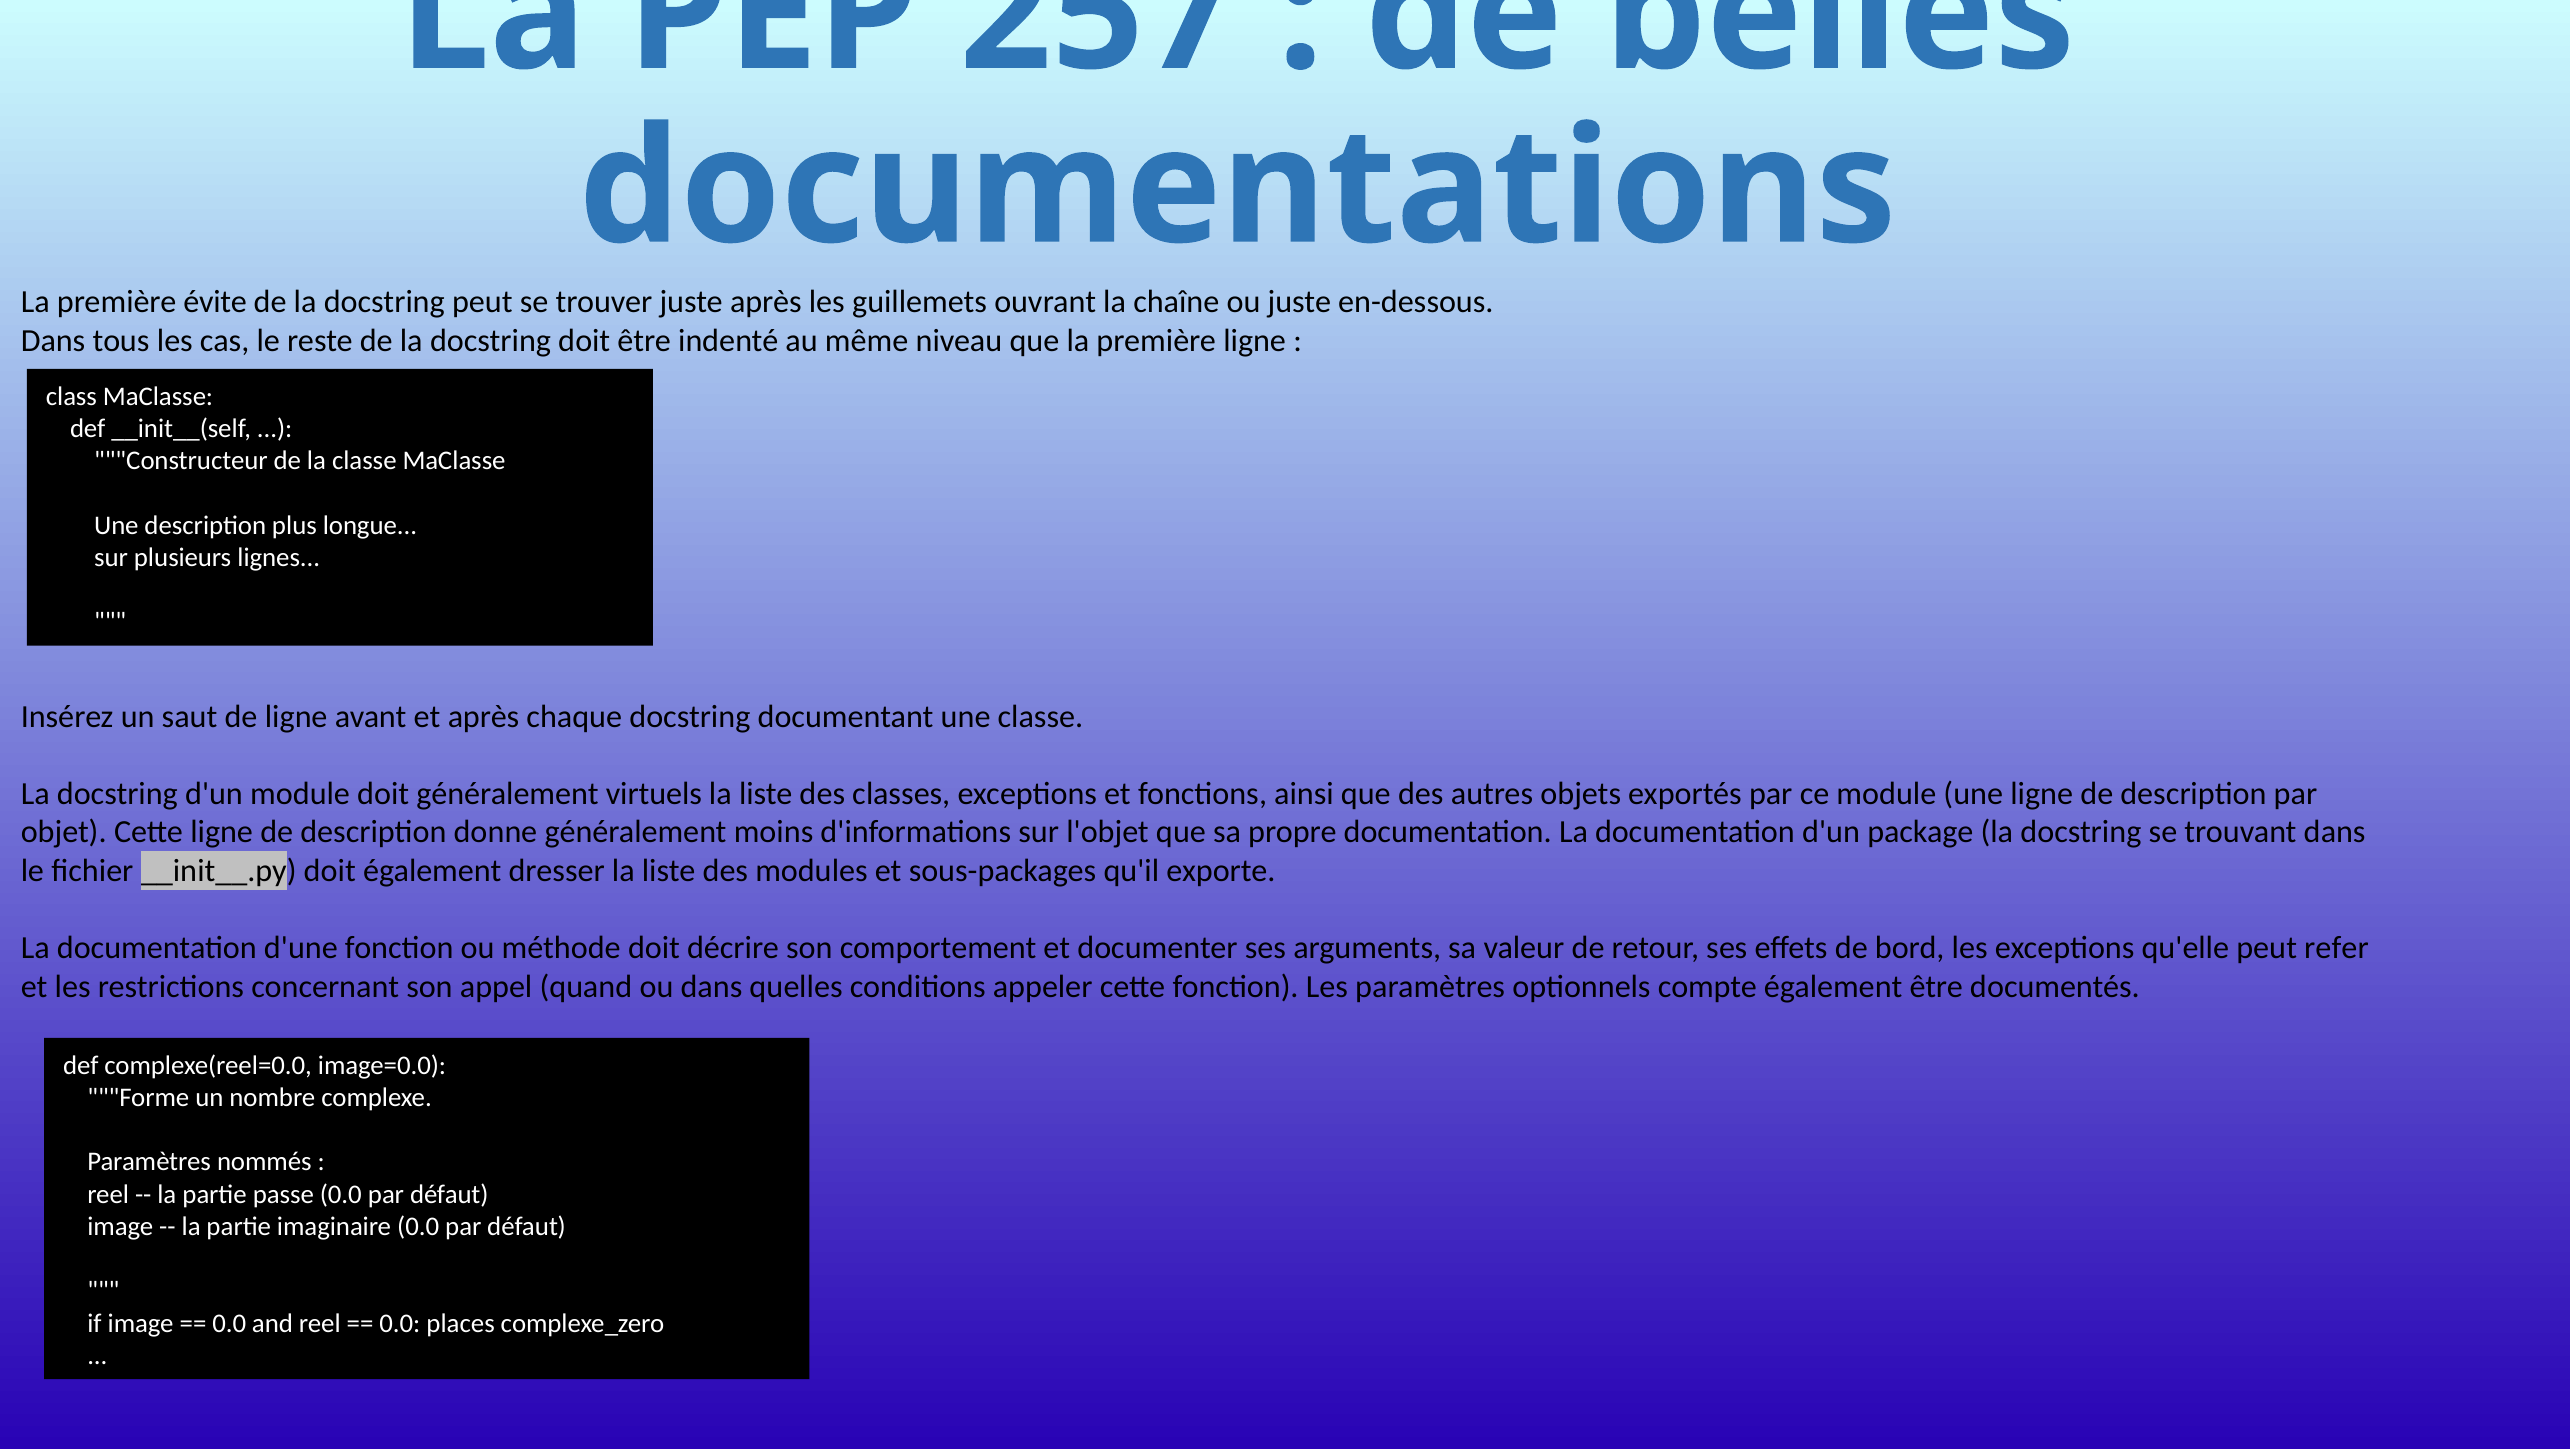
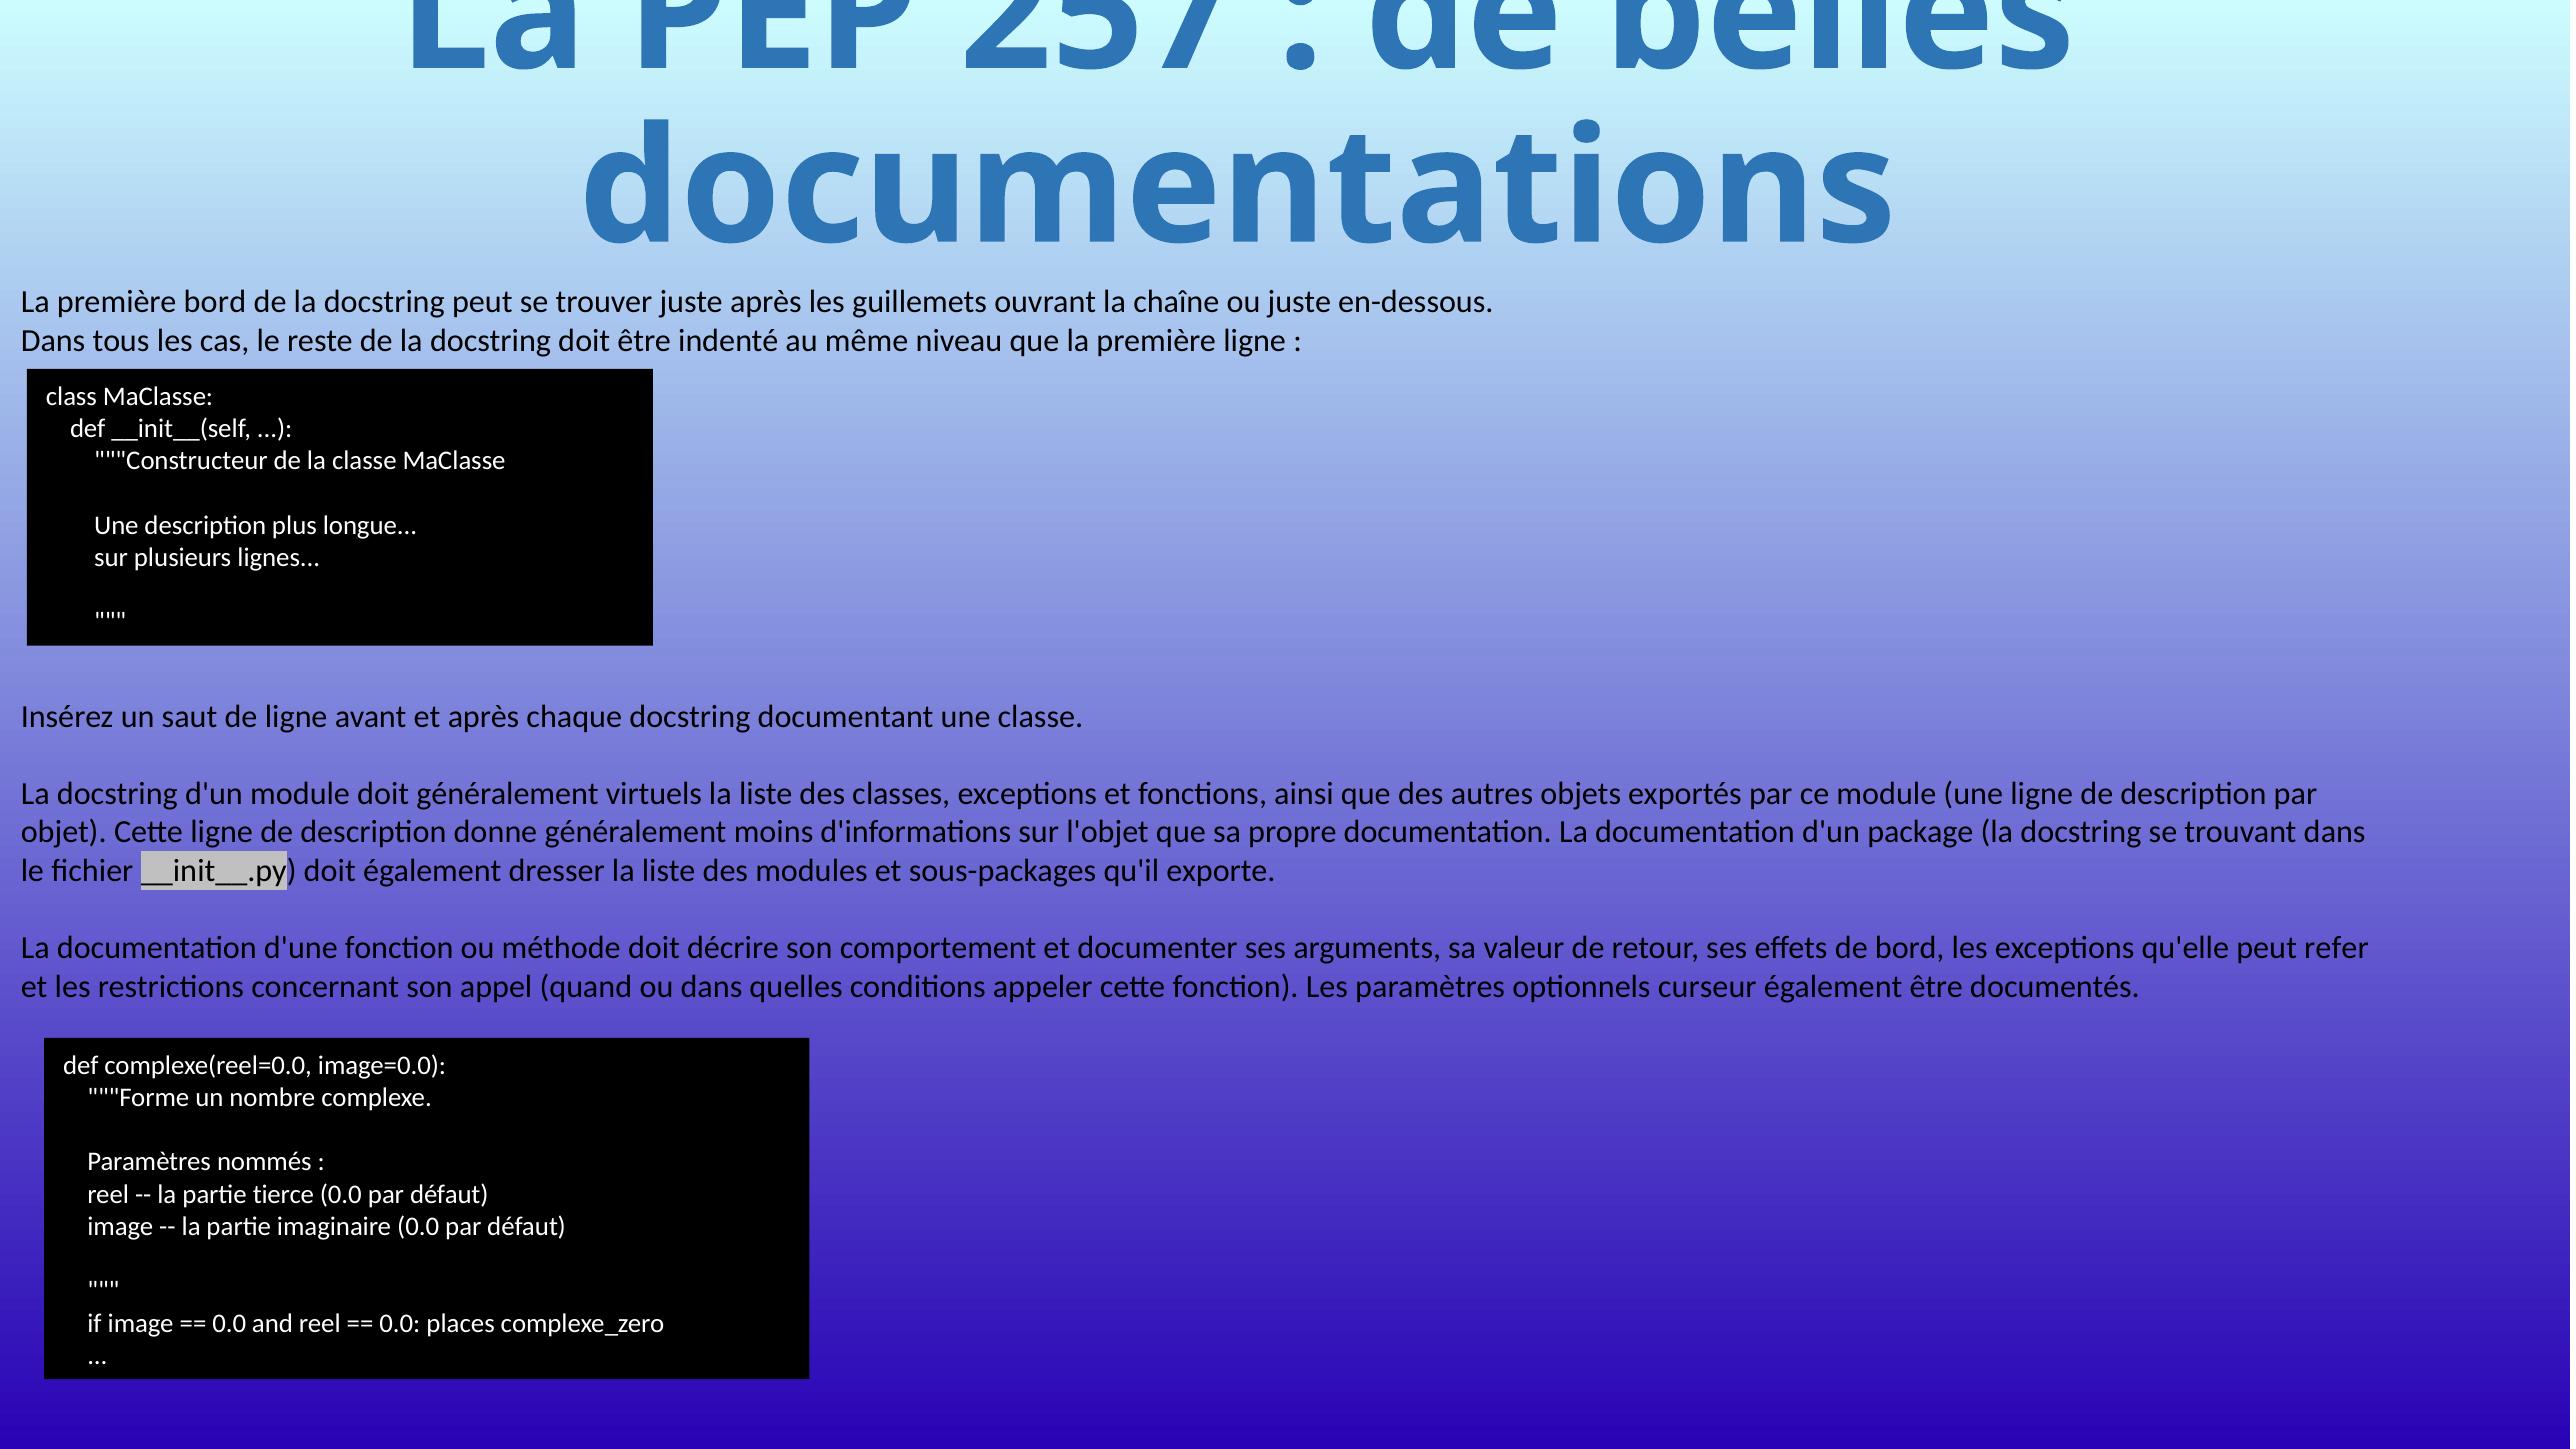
première évite: évite -> bord (215, 302)
compte: compte -> curseur (1707, 987)
passe: passe -> tierce (283, 1194)
